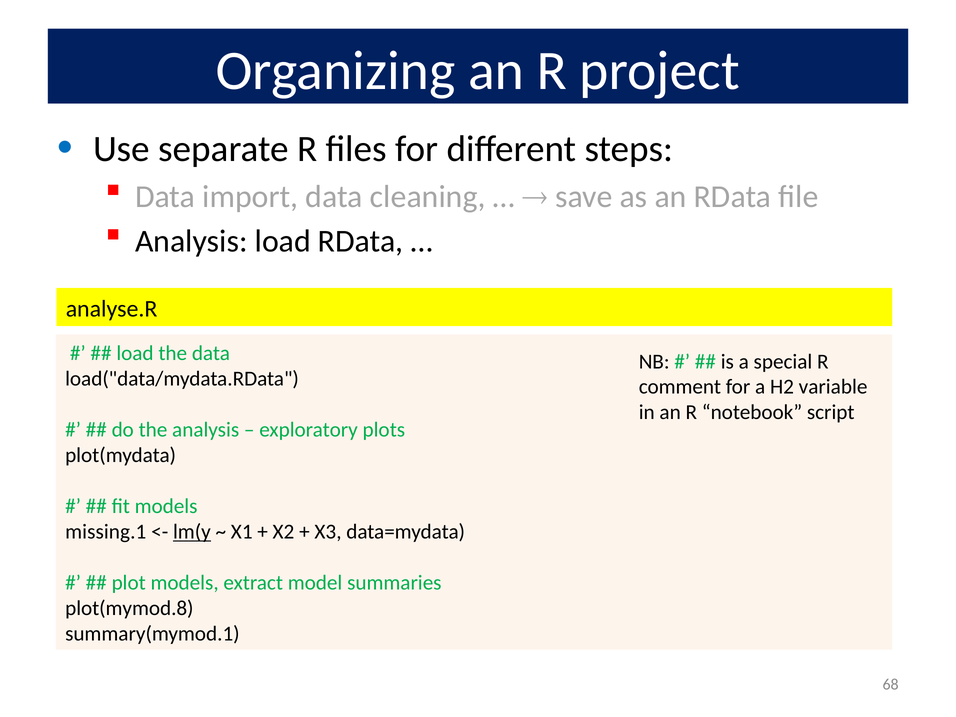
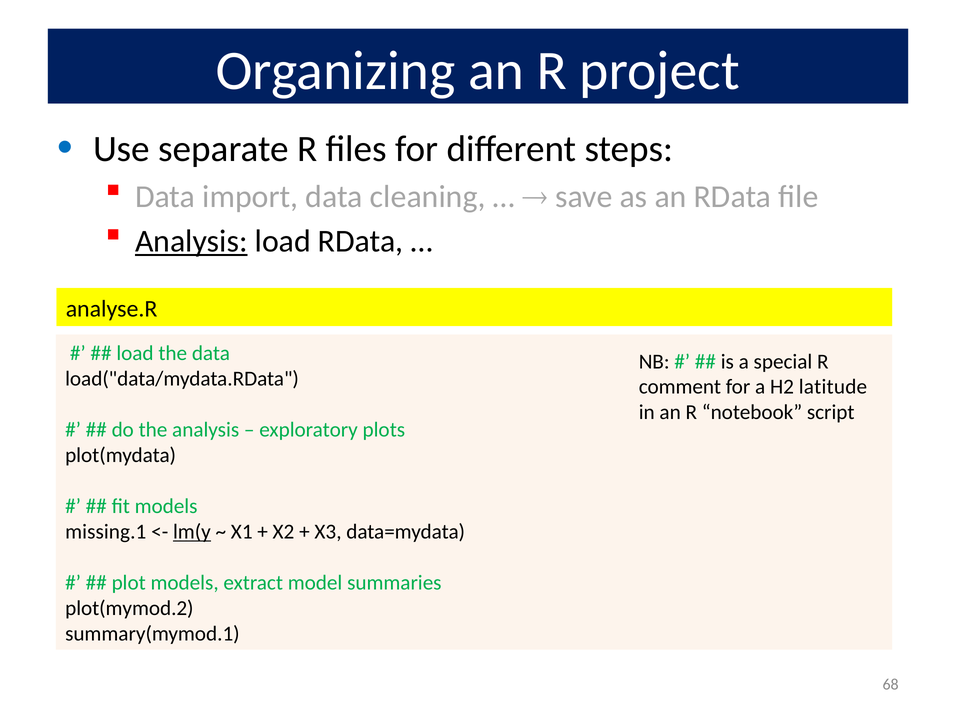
Analysis underline: none -> present (191, 241)
variable: variable -> latitude (833, 387)
plot(mymod.8: plot(mymod.8 -> plot(mymod.2 (129, 608)
